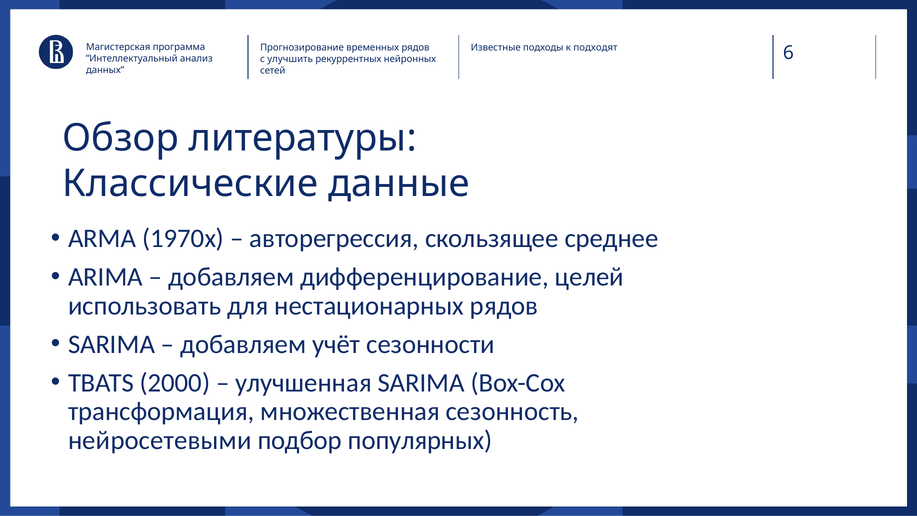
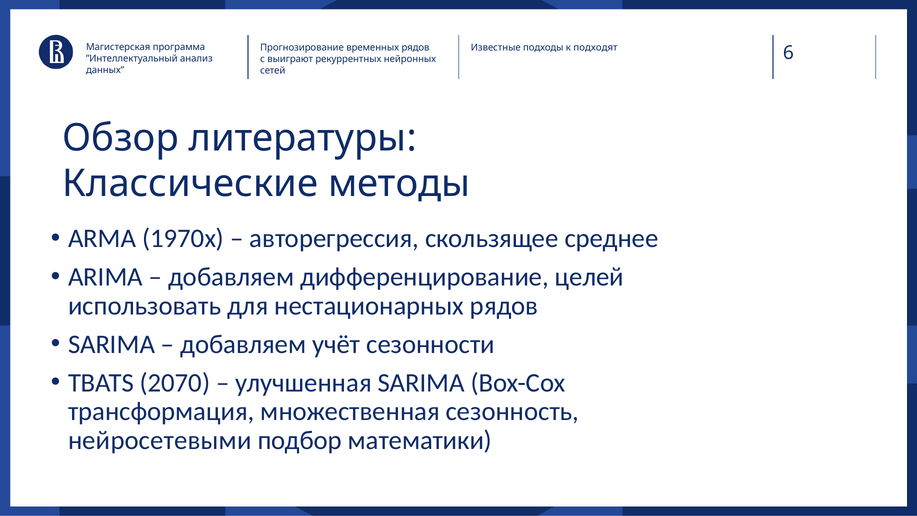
улучшить: улучшить -> выиграют (290, 59)
данные: данные -> методы (399, 184)
2000: 2000 -> 2070 (175, 383)
популярных: популярных -> математики (420, 440)
